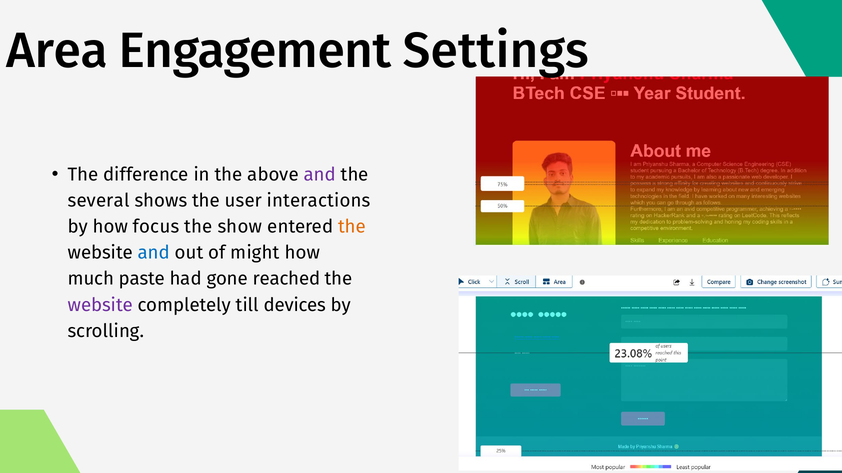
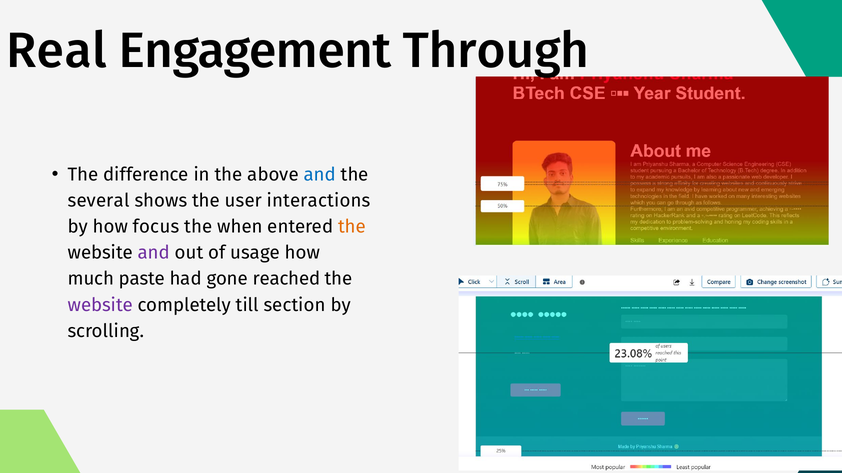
Area: Area -> Real (56, 51)
Settings: Settings -> Through (496, 51)
and colour: purple -> blue (320, 175)
show: show -> when (240, 227)
and colour: blue -> purple (154, 253)
might: might -> usage (255, 253)
devices: devices -> section (295, 305)
